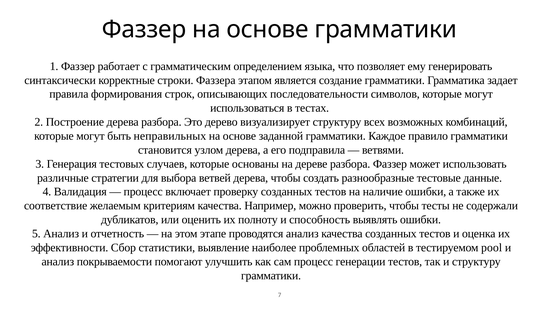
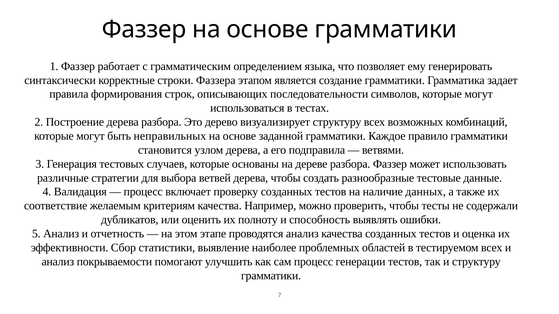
наличие ошибки: ошибки -> данных (426, 192)
тестируемом pool: pool -> всех (492, 248)
